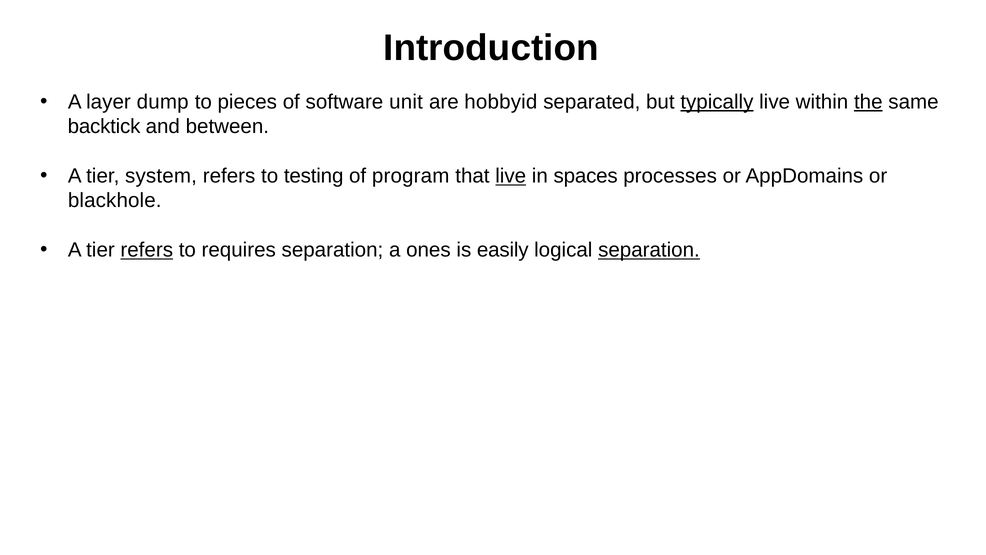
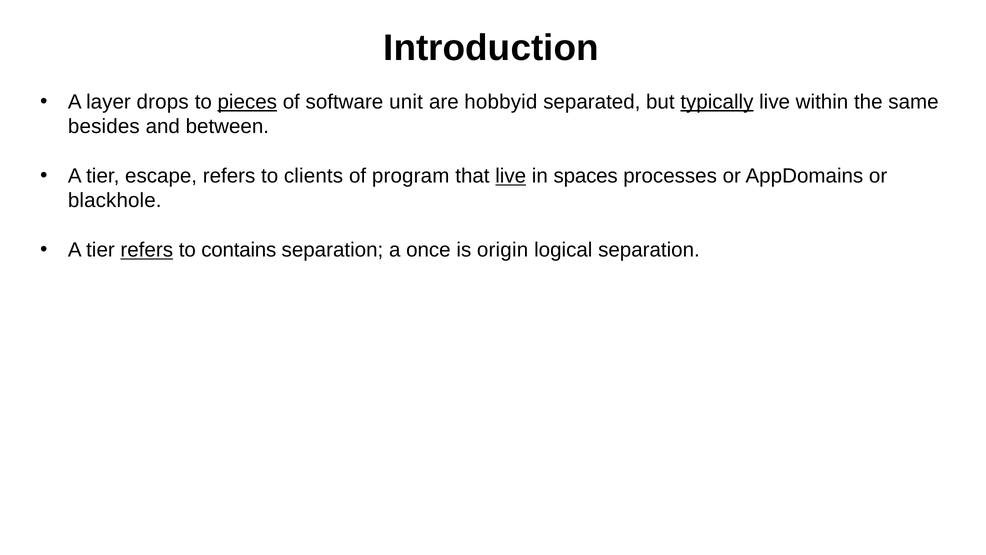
dump: dump -> drops (163, 102)
pieces underline: none -> present (247, 102)
the underline: present -> none (868, 102)
backtick: backtick -> besides (104, 127)
system: system -> escape (161, 176)
testing: testing -> clients (313, 176)
requires: requires -> contains (239, 250)
ones: ones -> once (428, 250)
easily: easily -> origin (503, 250)
separation underline: present -> none (649, 250)
